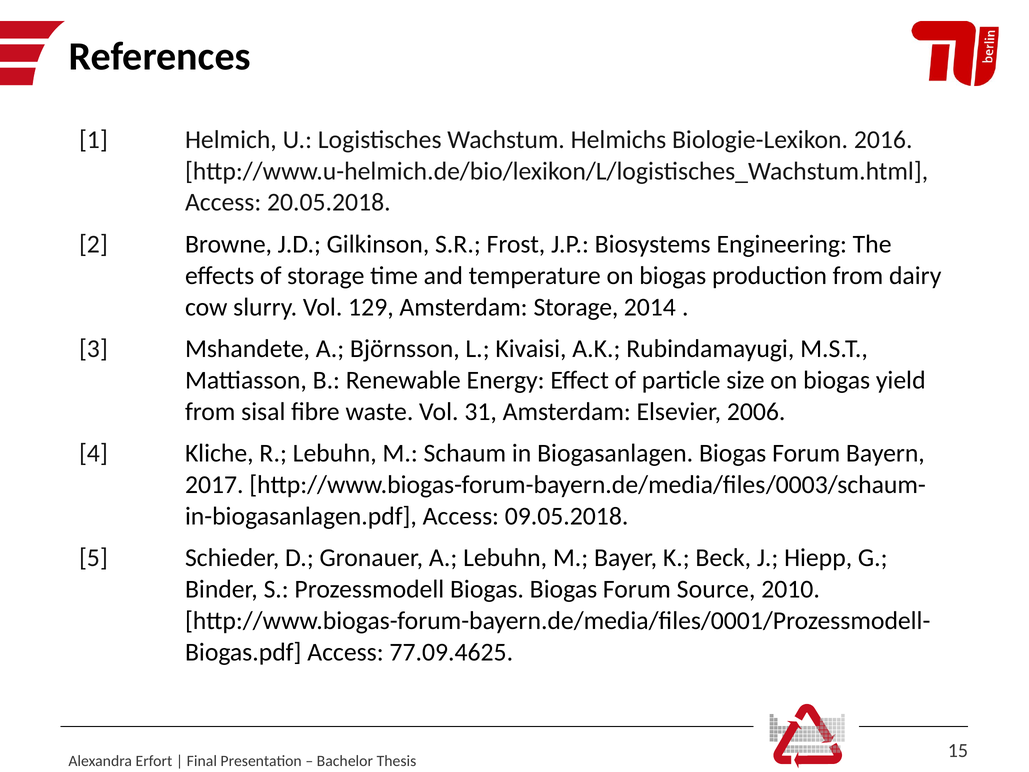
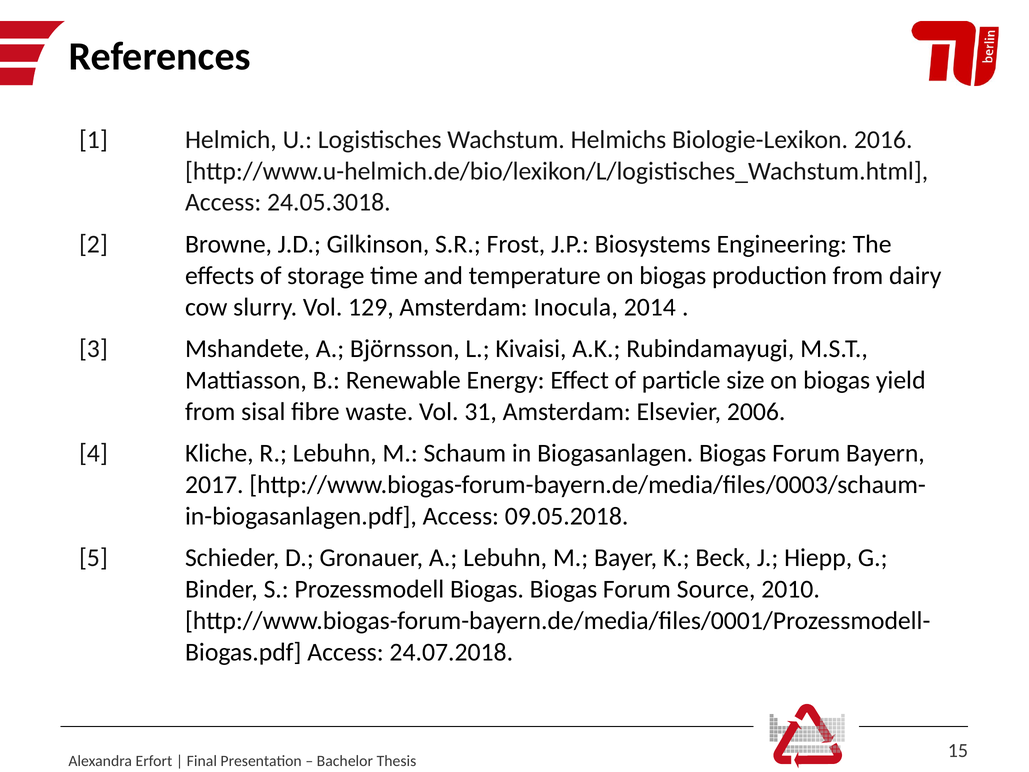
20.05.2018: 20.05.2018 -> 24.05.3018 (329, 202)
Amsterdam Storage: Storage -> Inocula (576, 307)
77.09.4625: 77.09.4625 -> 24.07.2018 (451, 652)
